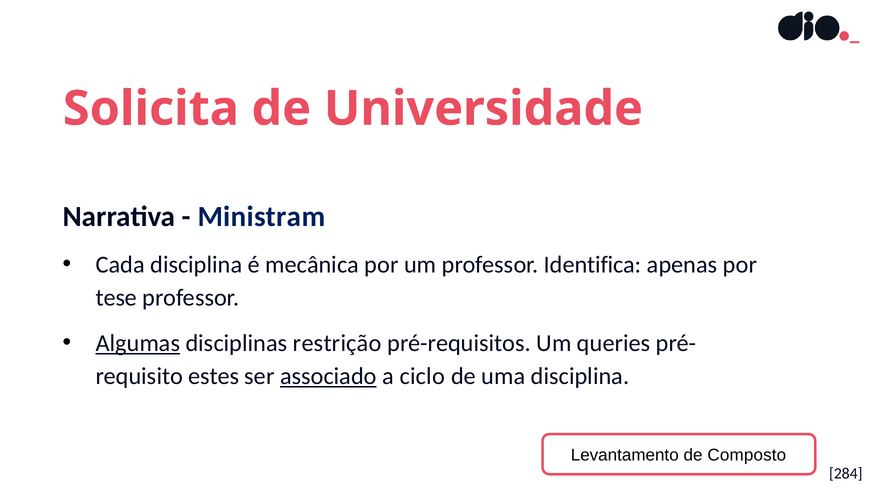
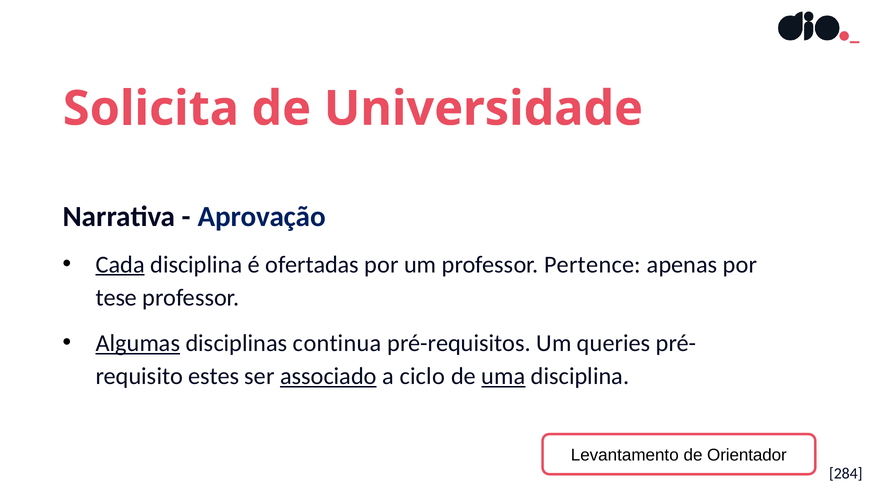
Ministram: Ministram -> Aprovação (262, 217)
Cada underline: none -> present (120, 265)
mecânica: mecânica -> ofertadas (312, 265)
Identifica: Identifica -> Pertence (593, 265)
restrição: restrição -> continua (337, 343)
uma underline: none -> present (503, 376)
Composto: Composto -> Orientador (747, 455)
